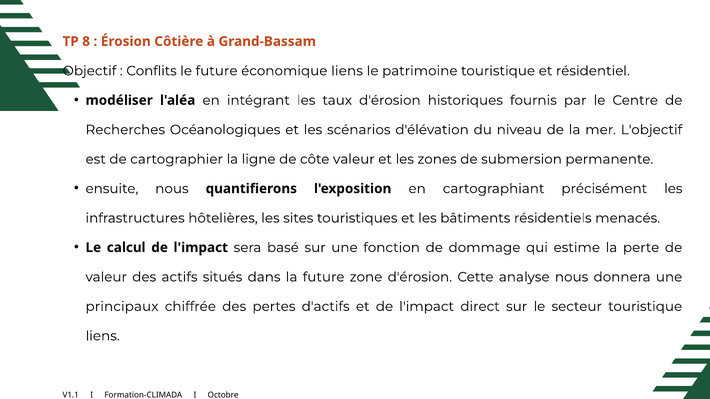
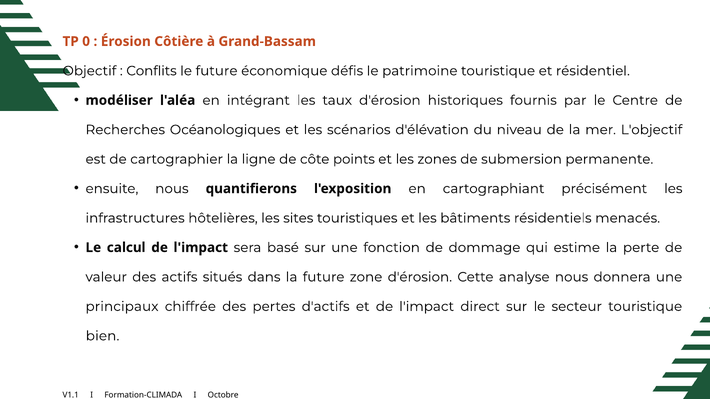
8: 8 -> 0 (86, 41)
économique liens: liens -> défis (347, 71)
côte valeur: valeur -> points (354, 159)
liens: liens -> bien (103, 336)
